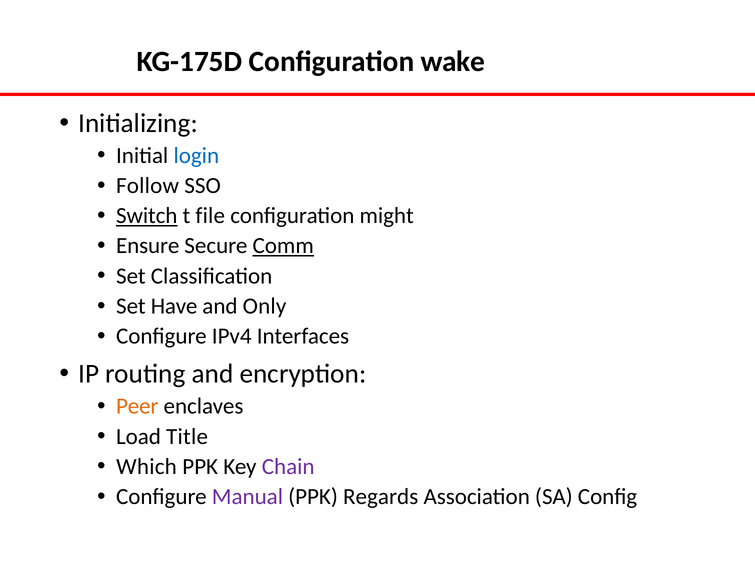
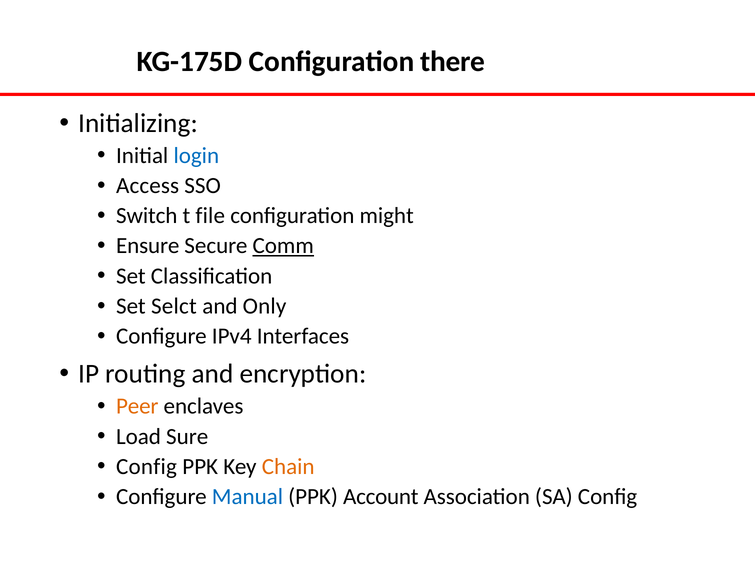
wake: wake -> there (453, 62)
Follow: Follow -> Access (148, 186)
Switch underline: present -> none (147, 216)
Have: Have -> Selct (174, 306)
Title: Title -> Sure (187, 437)
Which: Which -> Config (147, 467)
Chain colour: purple -> orange (288, 467)
Manual colour: purple -> blue (247, 497)
Regards: Regards -> Account (381, 497)
